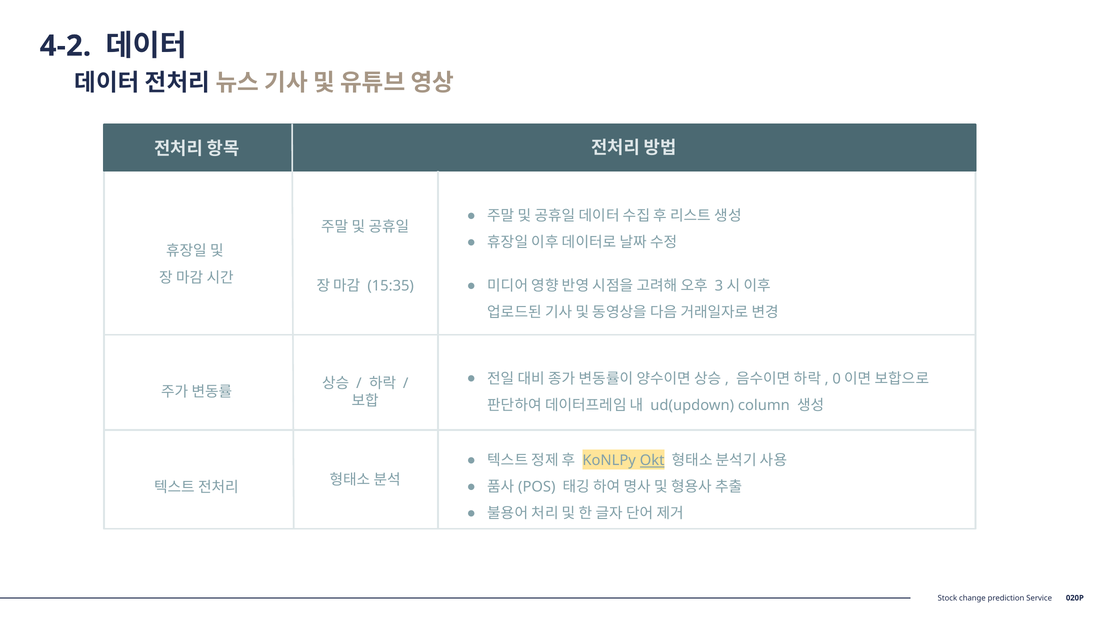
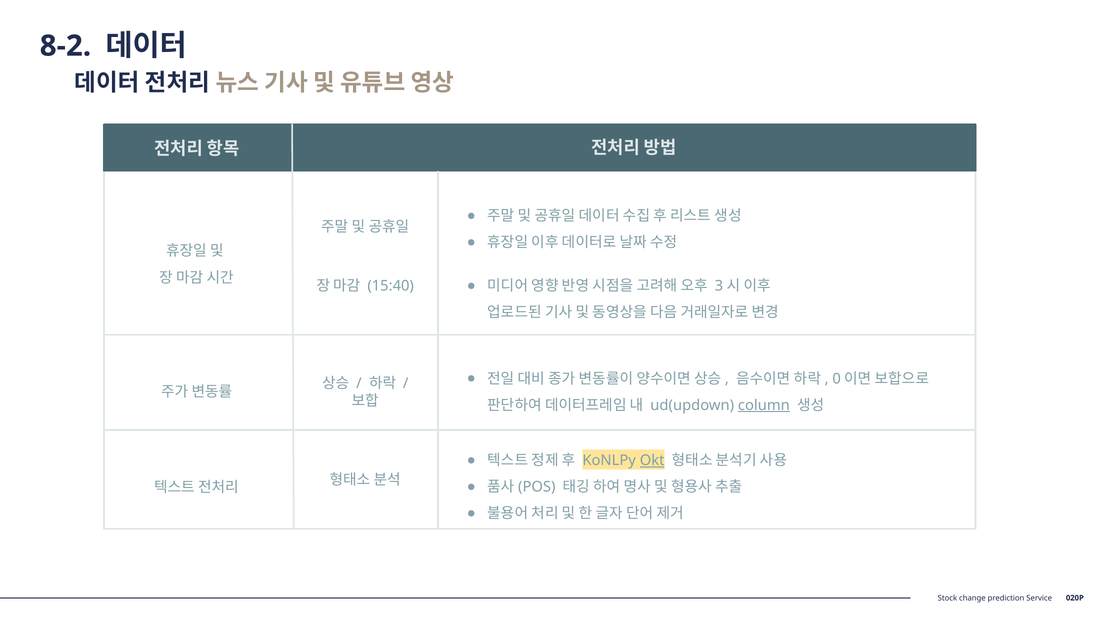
4-2: 4-2 -> 8-2 (65, 46)
15:35: 15:35 -> 15:40 (391, 286)
column underline: none -> present (764, 405)
